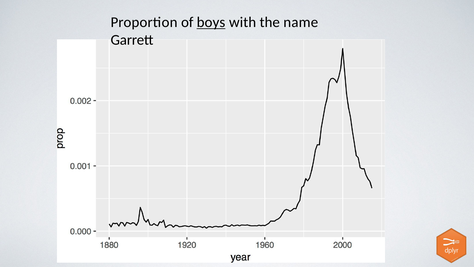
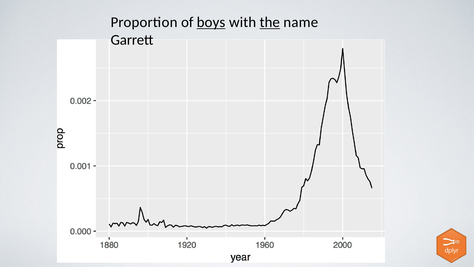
the underline: none -> present (270, 22)
